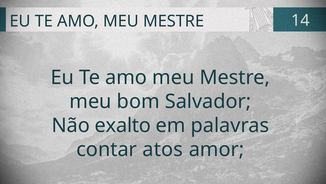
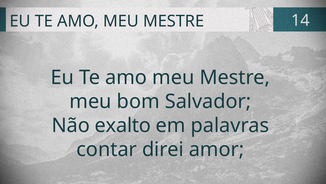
atos: atos -> direi (163, 149)
